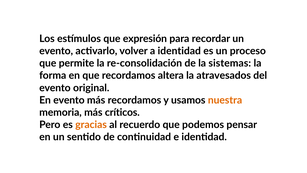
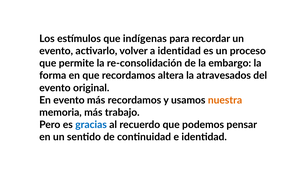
expresión: expresión -> indígenas (145, 39)
sistemas: sistemas -> embargo (230, 63)
críticos: críticos -> trabajo (122, 112)
gracias colour: orange -> blue (91, 125)
